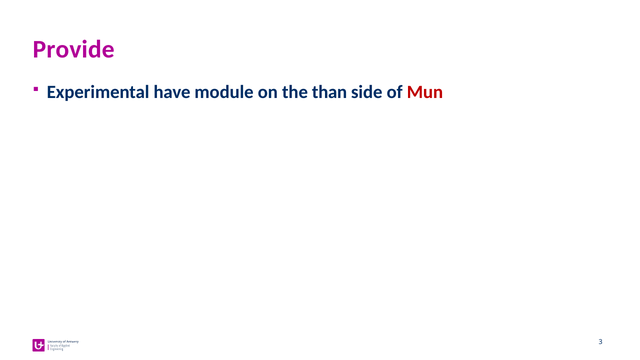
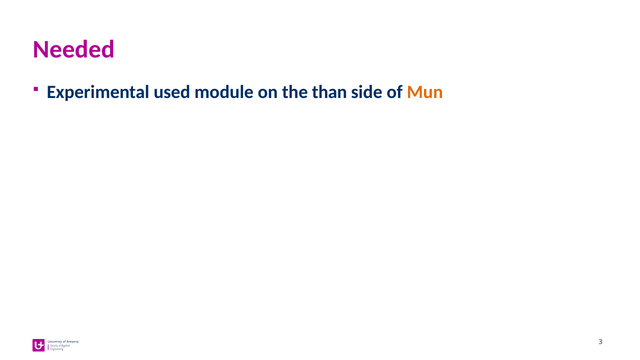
Provide: Provide -> Needed (74, 50)
have: have -> used (172, 92)
Mun colour: red -> orange (425, 92)
